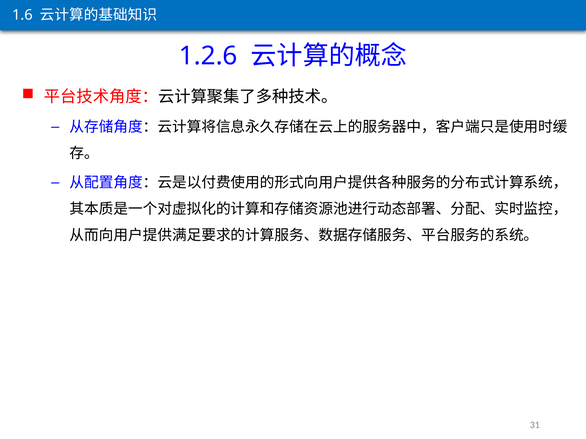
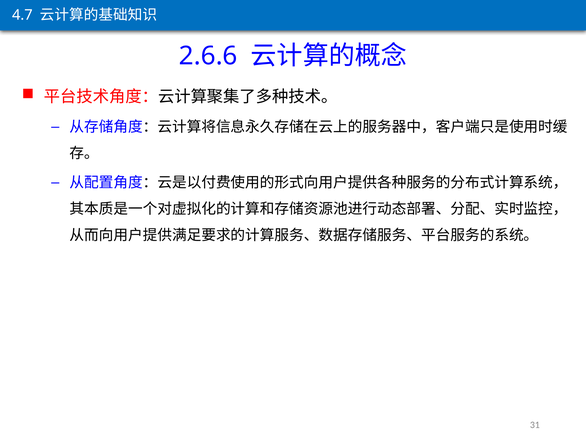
1.6: 1.6 -> 4.7 (22, 15)
1.2.6: 1.2.6 -> 2.6.6 (208, 56)
